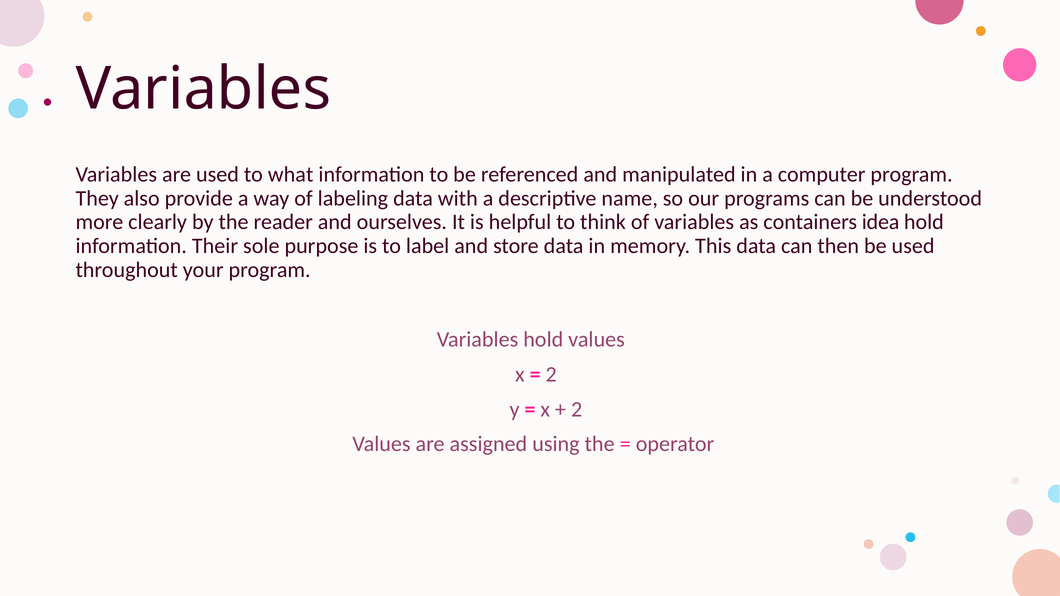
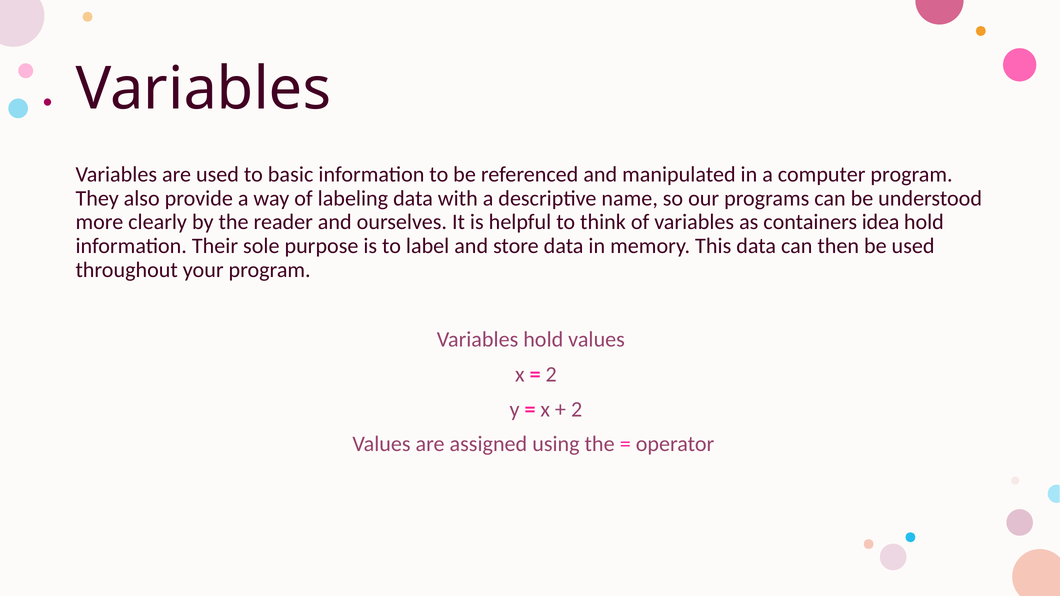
what: what -> basic (291, 174)
